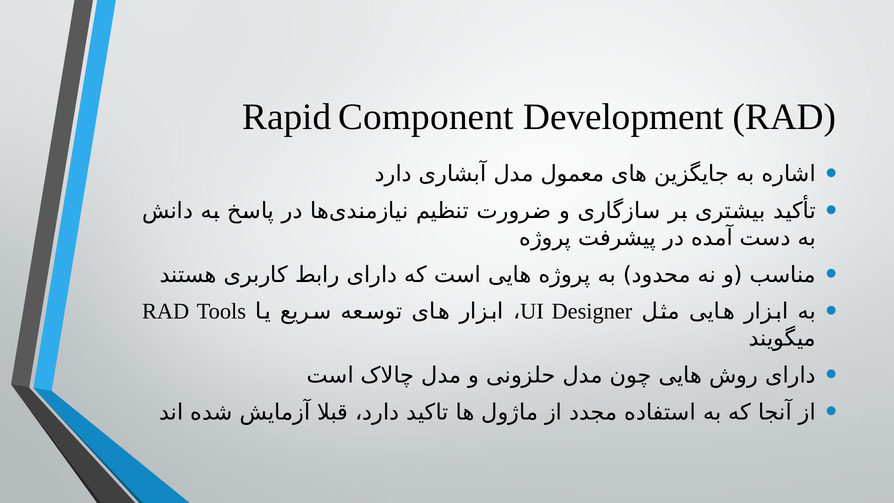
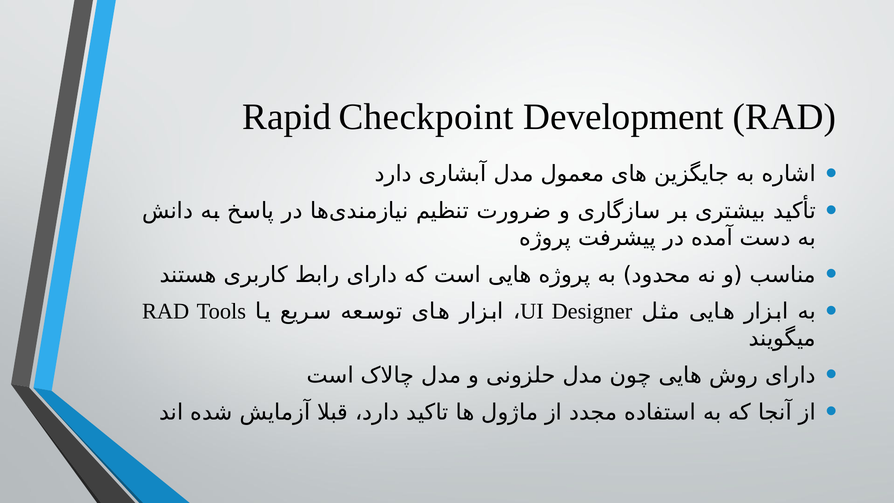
Component: Component -> Checkpoint (426, 117)
